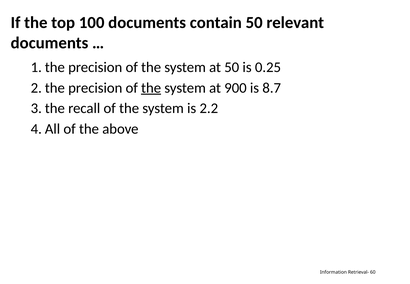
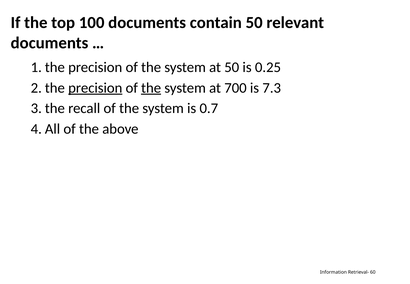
precision underline: none -> present (95, 88)
900: 900 -> 700 (235, 88)
8.7: 8.7 -> 7.3 (272, 88)
2.2: 2.2 -> 0.7 (209, 108)
